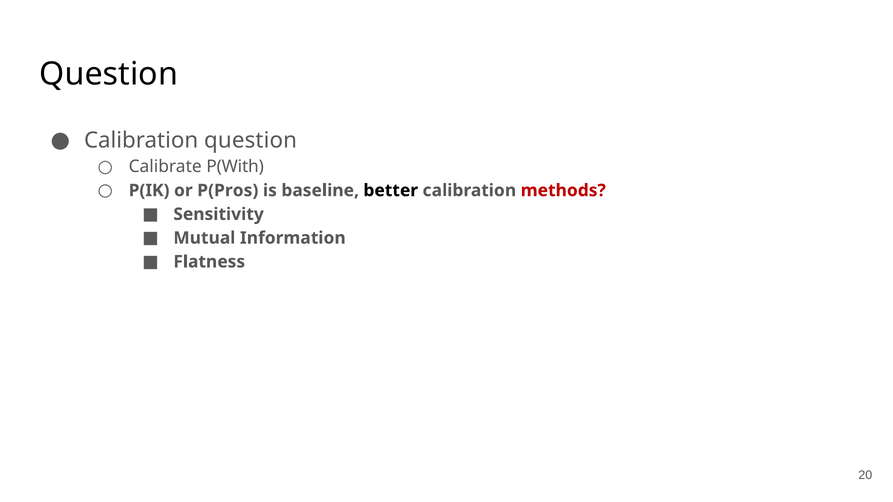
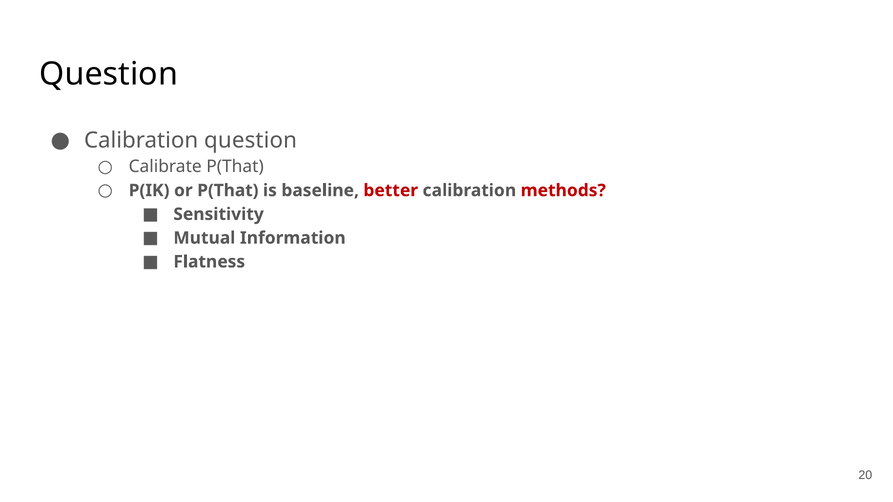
Calibrate P(With: P(With -> P(That (235, 167)
or P(Pros: P(Pros -> P(That (228, 191)
better colour: black -> red (391, 191)
